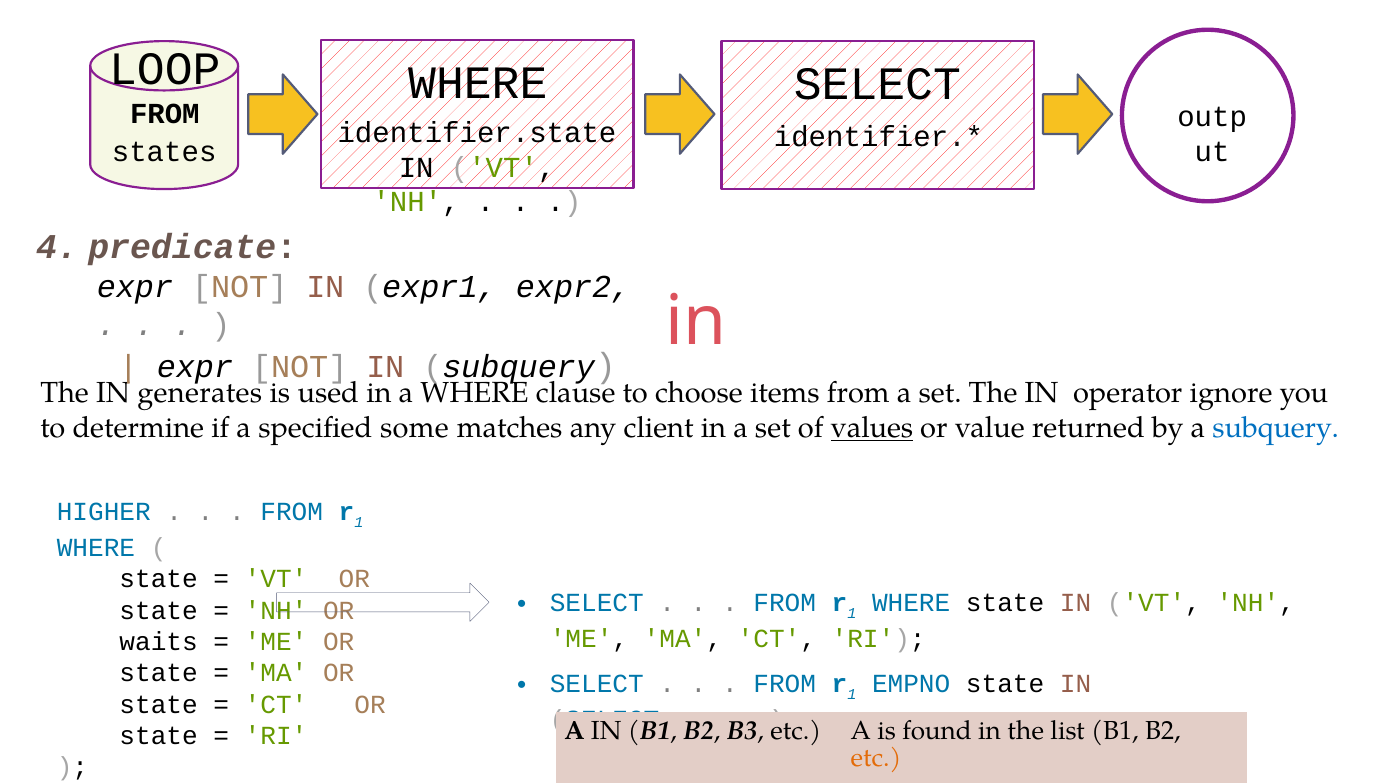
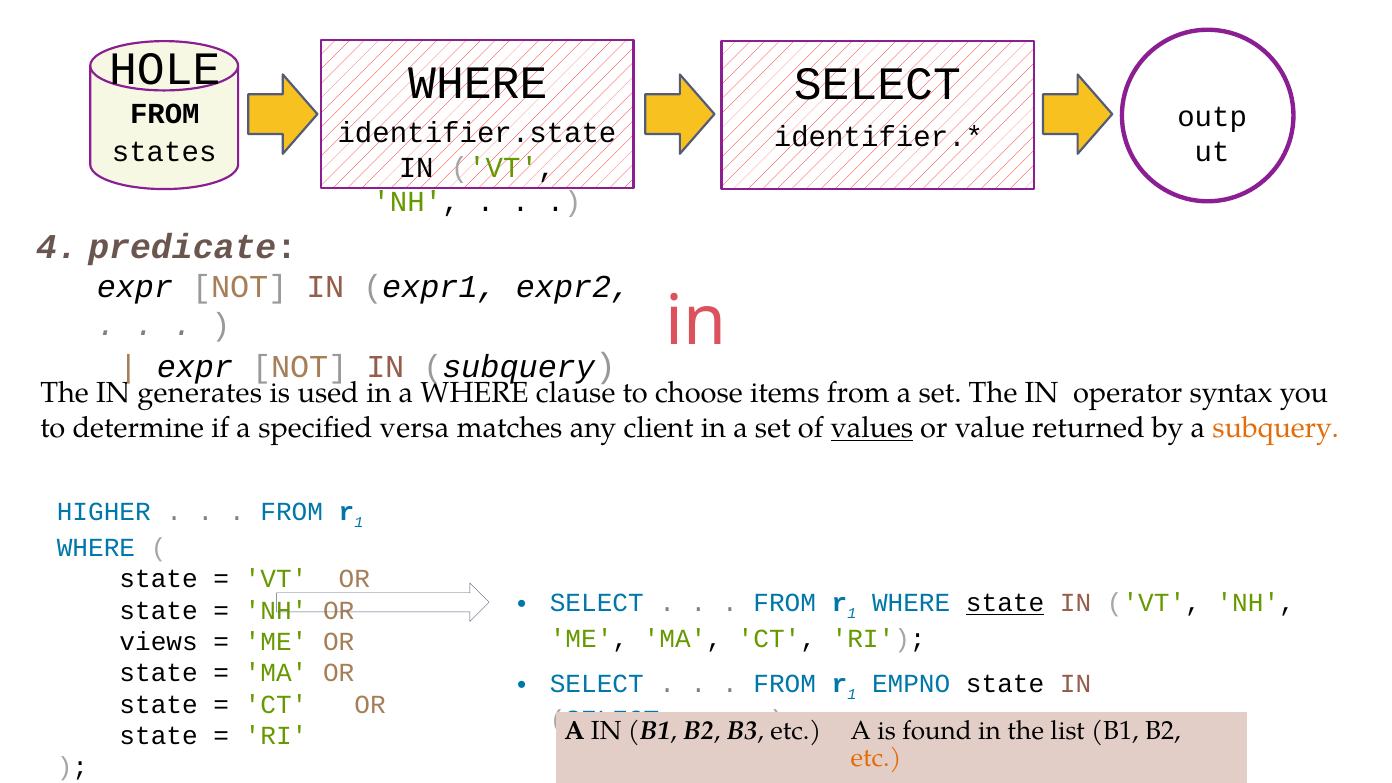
LOOP: LOOP -> HOLE (165, 69)
ignore: ignore -> syntax (1231, 393)
some: some -> versa (414, 428)
subquery colour: blue -> orange (1276, 428)
state underline: none -> present (1005, 603)
waits: waits -> views (159, 642)
